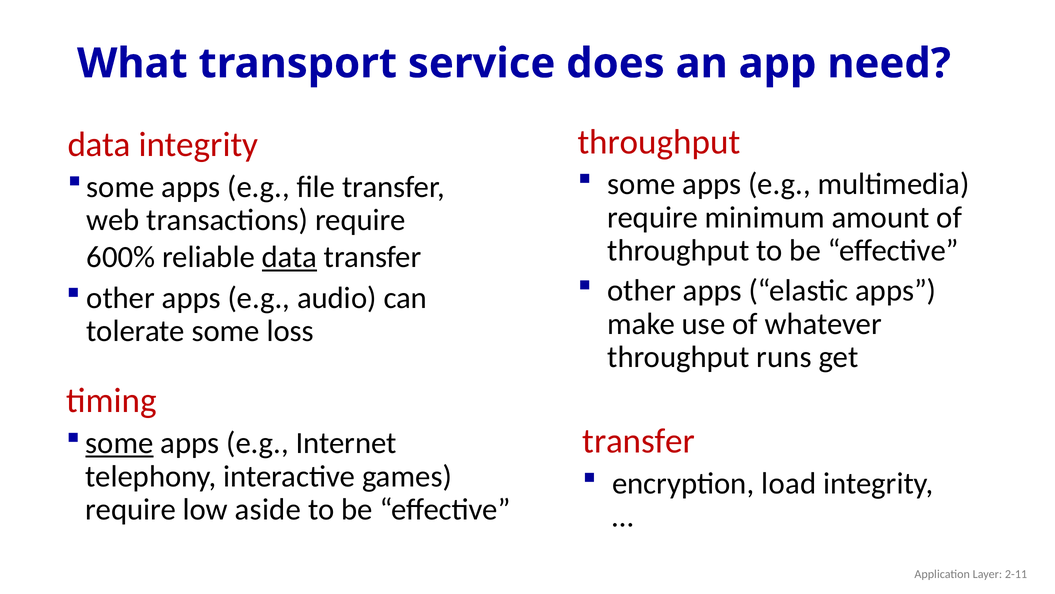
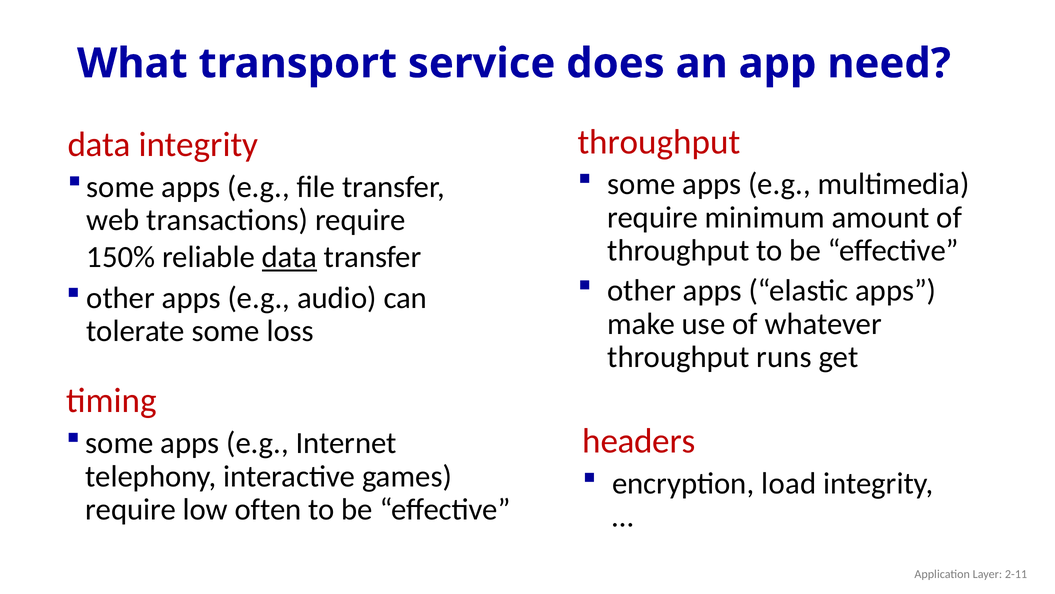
600%: 600% -> 150% (121, 257)
transfer: transfer -> headers (639, 441)
some underline: present -> none (119, 443)
aside: aside -> often (268, 509)
